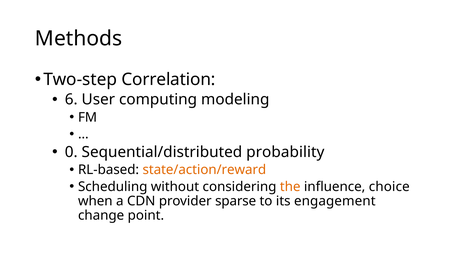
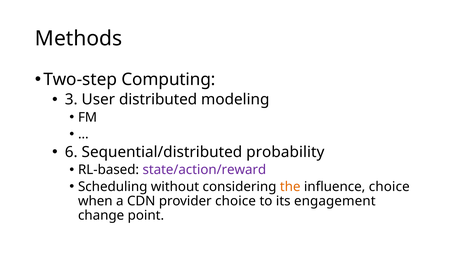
Correlation: Correlation -> Computing (169, 80)
6: 6 -> 3 (71, 100)
computing: computing -> distributed (158, 100)
0: 0 -> 6 (71, 152)
state/action/reward colour: orange -> purple (204, 170)
provider sparse: sparse -> choice (236, 201)
